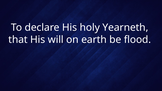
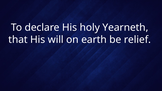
flood: flood -> relief (137, 40)
